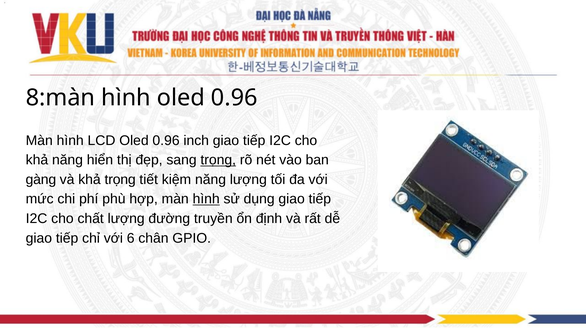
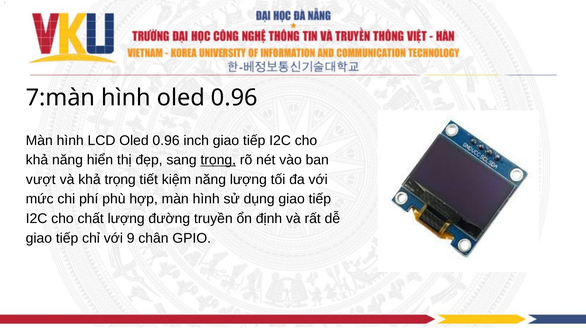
8:màn: 8:màn -> 7:màn (60, 98)
gàng: gàng -> vượt (41, 179)
hình underline: present -> none (206, 199)
6: 6 -> 9 (131, 238)
